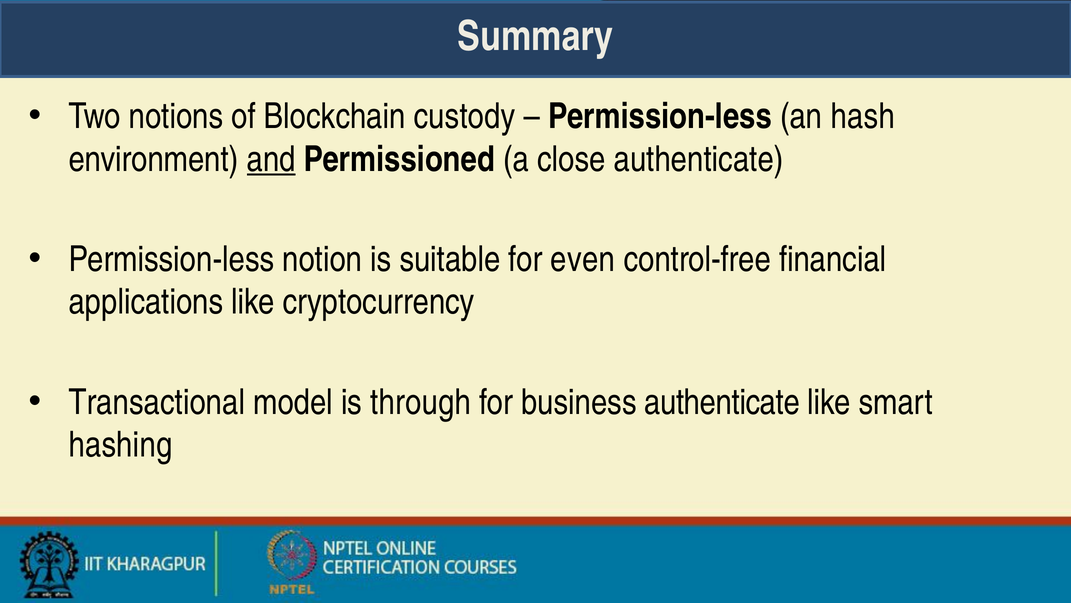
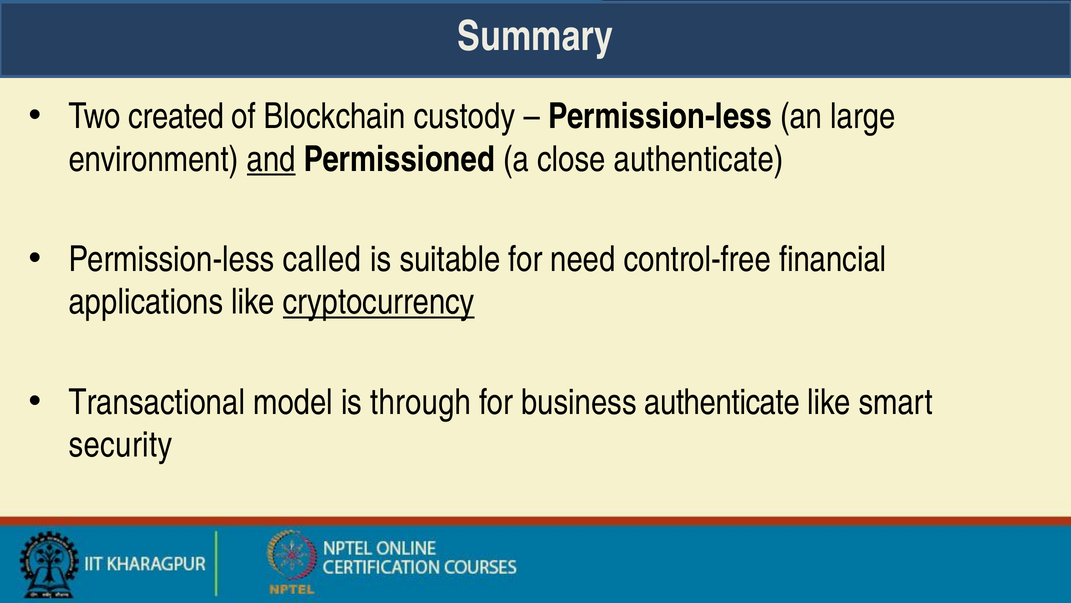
notions: notions -> created (176, 116)
hash: hash -> large (863, 116)
notion: notion -> called (322, 259)
even: even -> need (583, 259)
cryptocurrency underline: none -> present (379, 302)
hashing: hashing -> security (120, 445)
